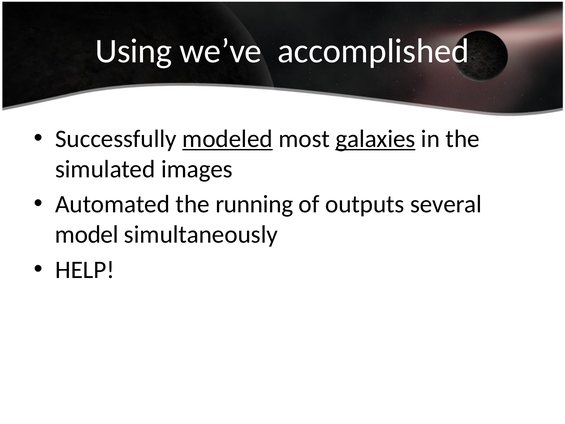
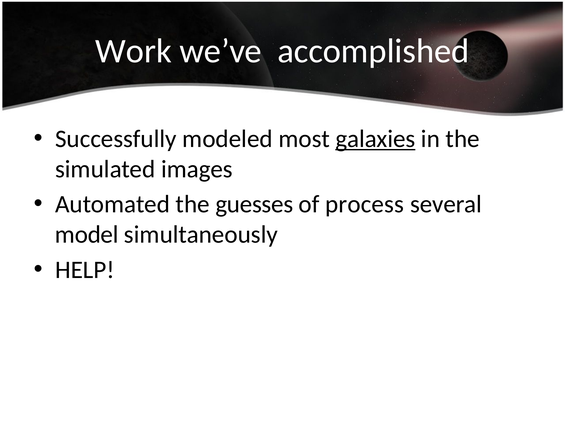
Using: Using -> Work (133, 51)
modeled underline: present -> none (227, 139)
running: running -> guesses (254, 204)
outputs: outputs -> process (365, 204)
